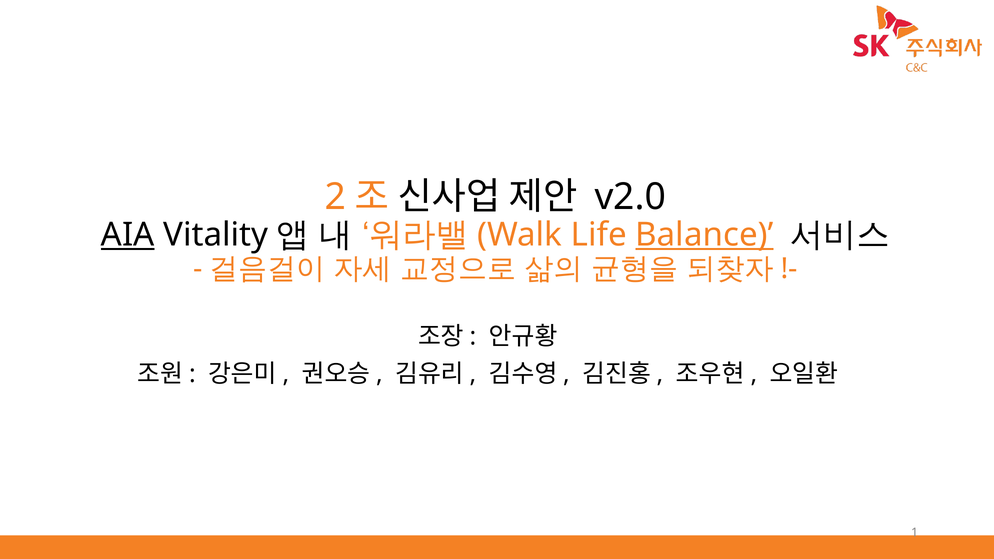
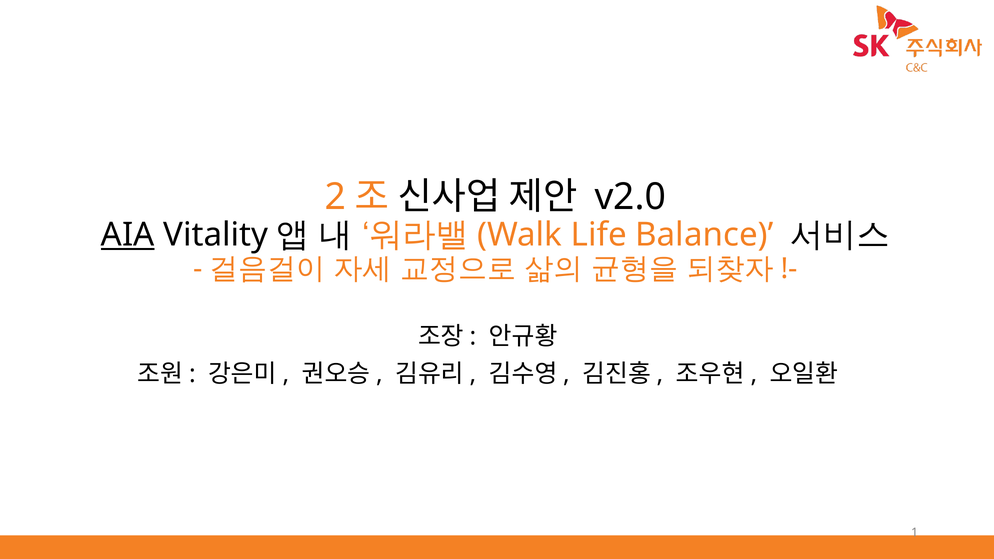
Balance underline: present -> none (704, 235)
